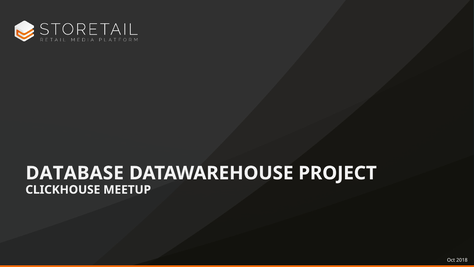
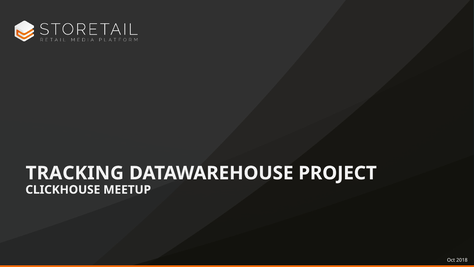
DATABASE: DATABASE -> TRACKING (75, 173)
